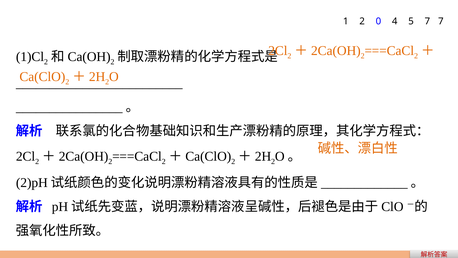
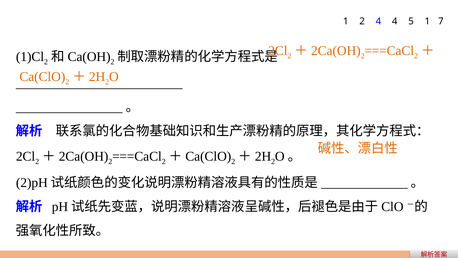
2 0: 0 -> 4 (378, 21)
5 7: 7 -> 1 (427, 21)
